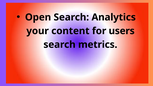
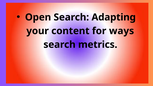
Analytics: Analytics -> Adapting (114, 17)
users: users -> ways (122, 31)
